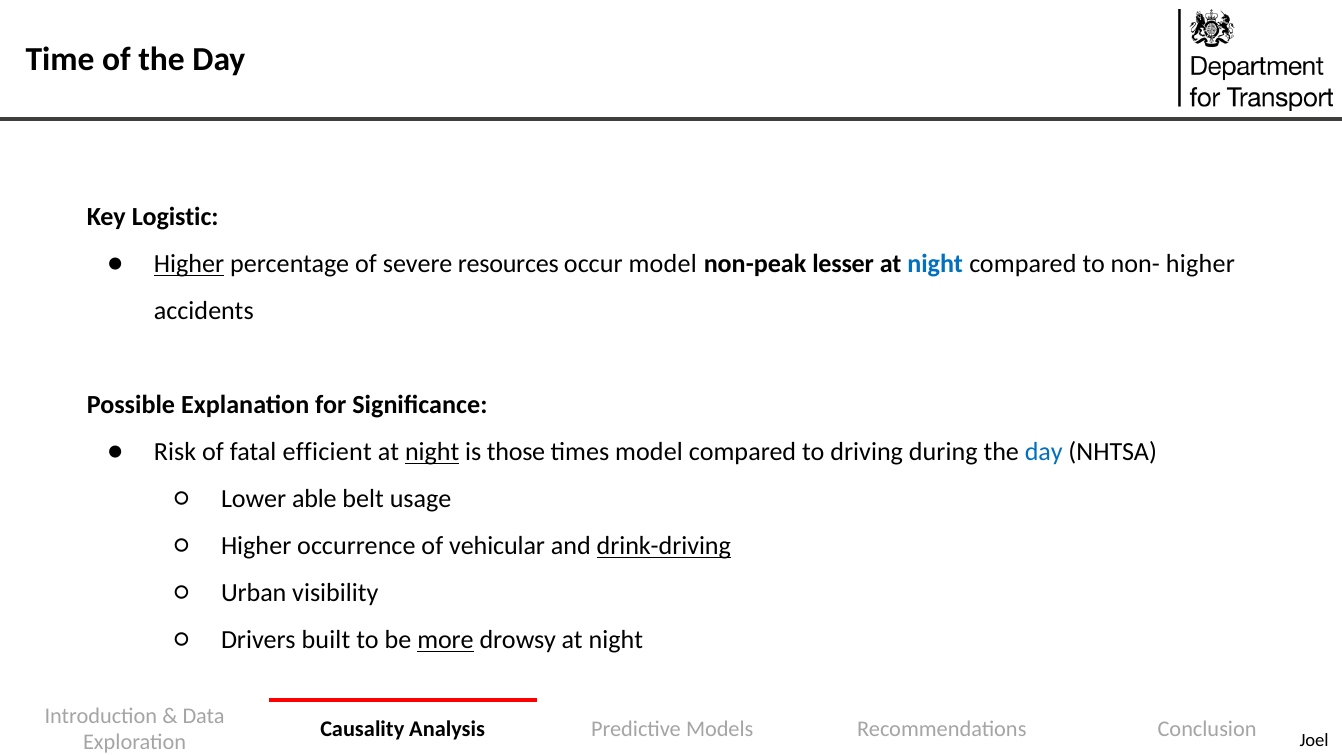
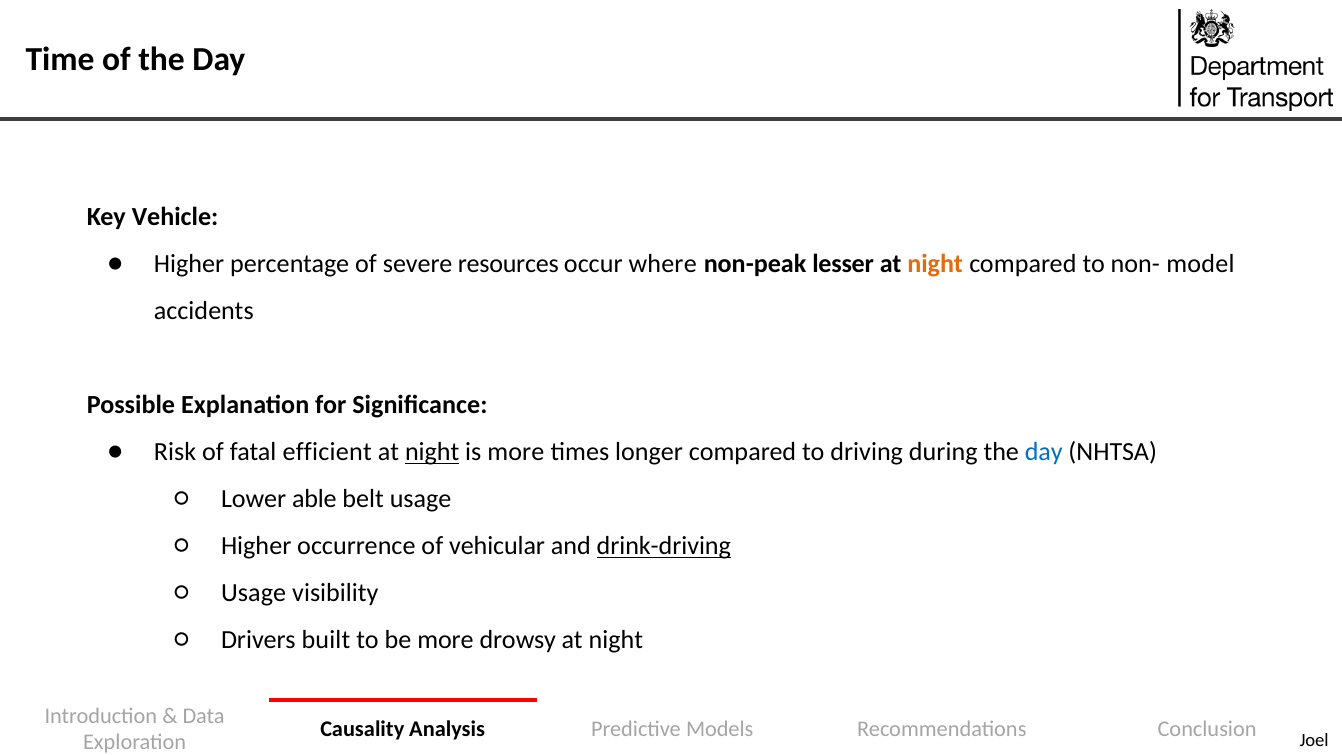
Logistic: Logistic -> Vehicle (175, 217)
Higher underline: present -> none (189, 264)
occur model: model -> where (663, 264)
night colour: blue -> orange (935, 264)
non- higher: higher -> model (1200, 264)
is those: those -> more (516, 452)
times model: model -> longer (649, 452)
Urban: Urban -> Usage (254, 593)
more underline: present -> none (445, 640)
